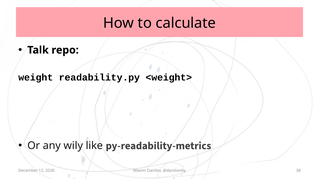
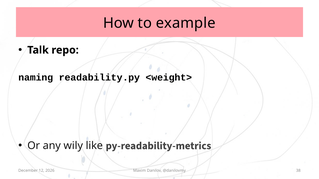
calculate: calculate -> example (186, 23)
weight: weight -> naming (36, 78)
